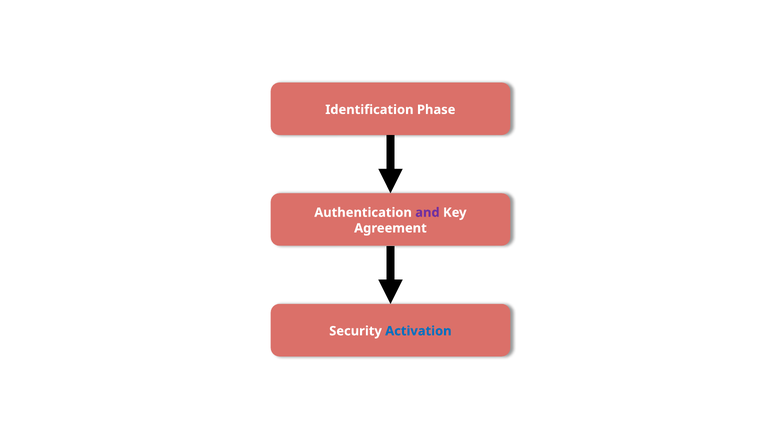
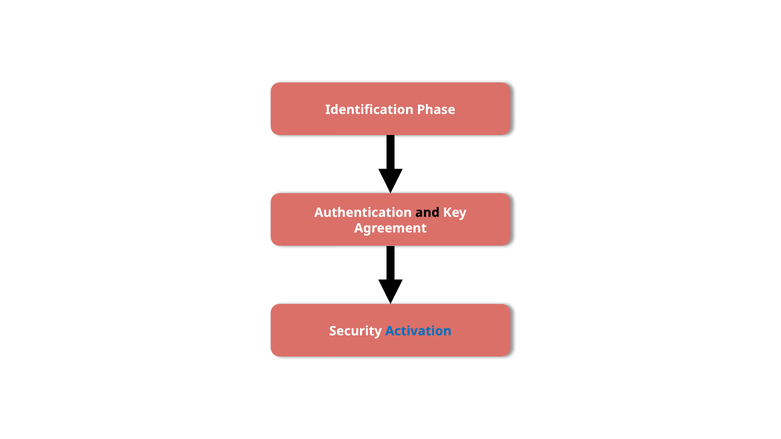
and colour: purple -> black (427, 213)
